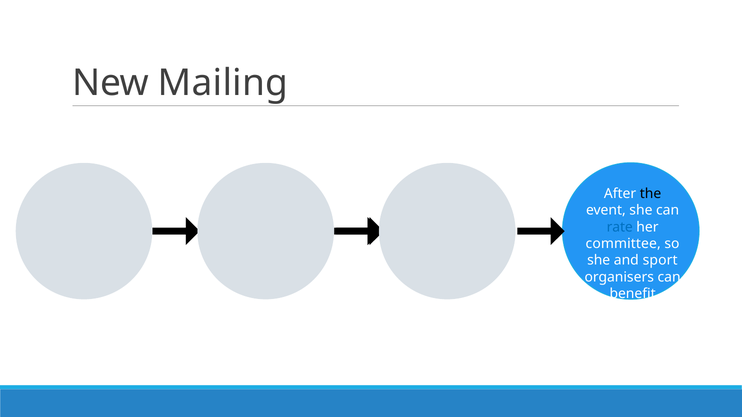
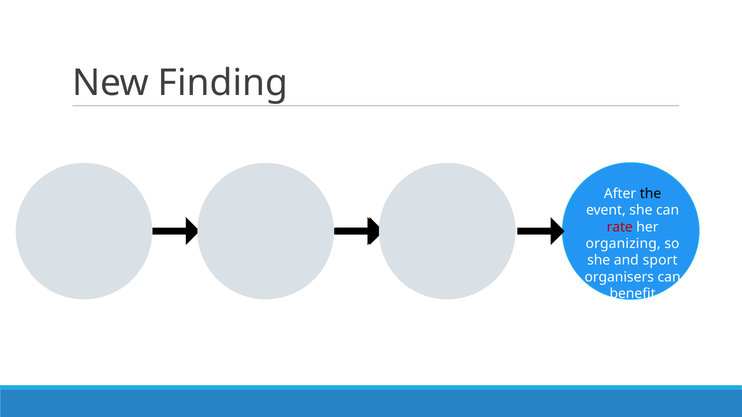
Mailing: Mailing -> Finding (223, 83)
rate colour: blue -> red (620, 227)
committee: committee -> organizing (623, 244)
